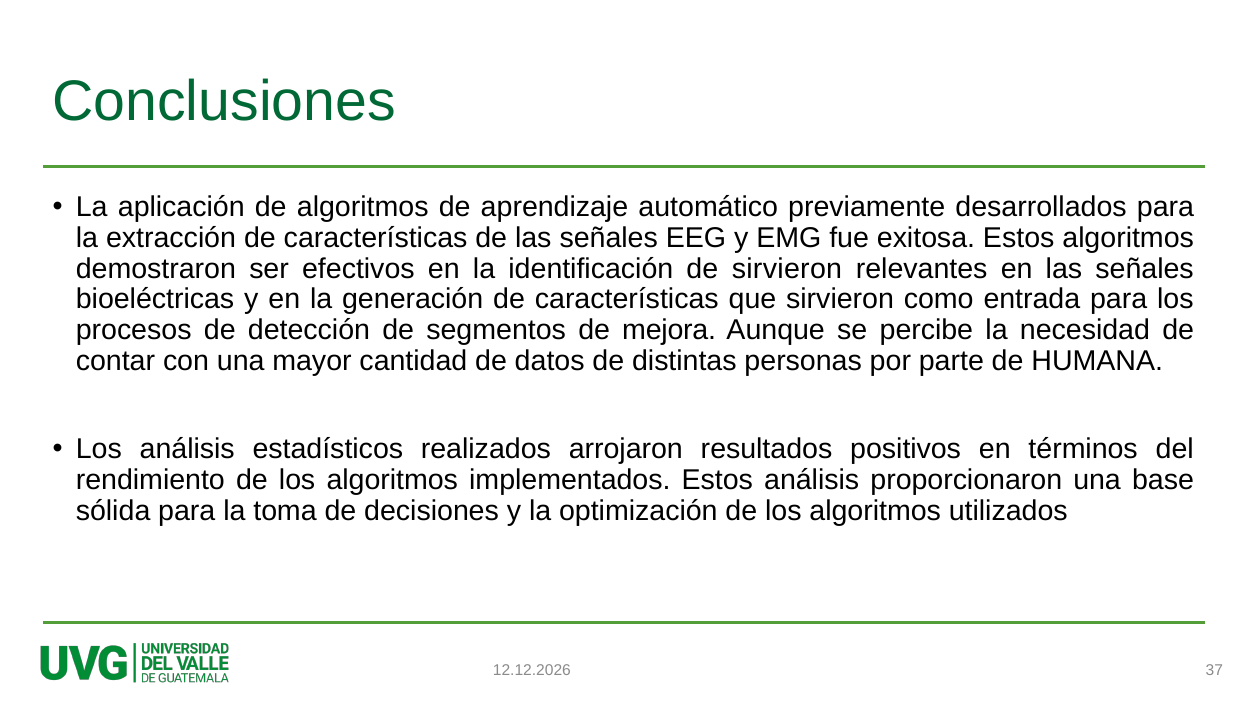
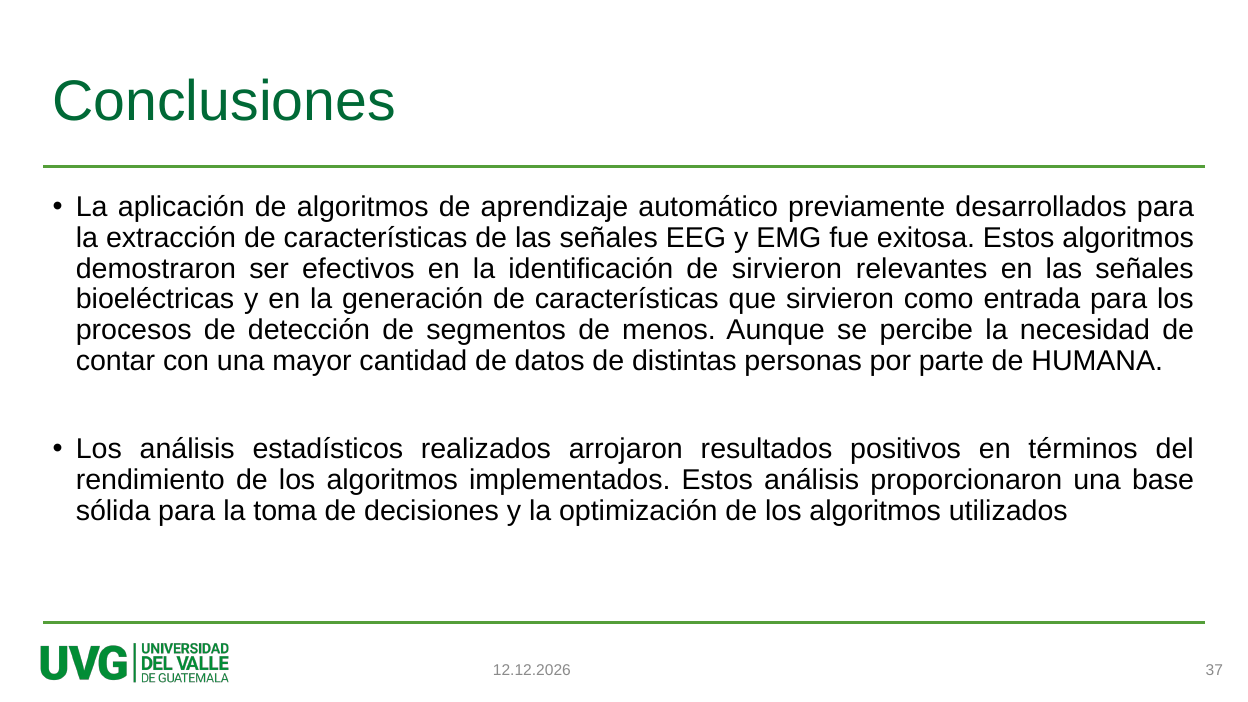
mejora: mejora -> menos (669, 330)
